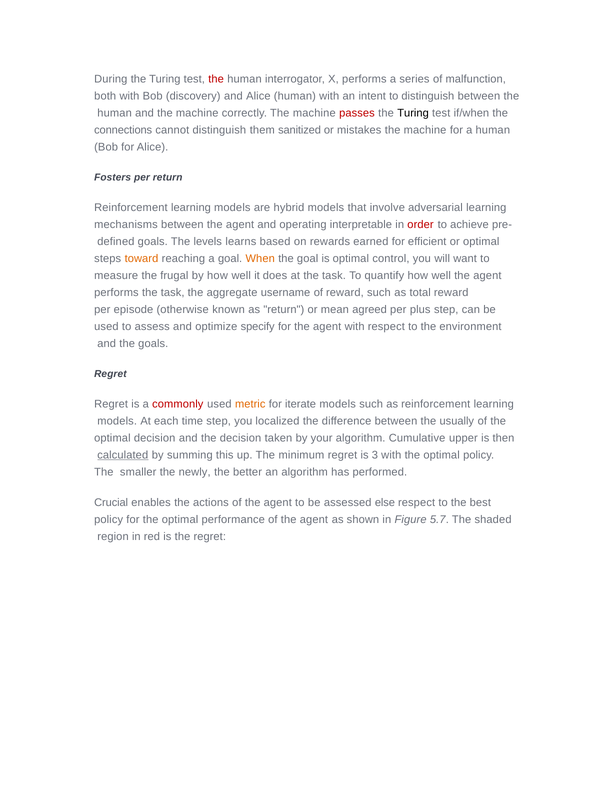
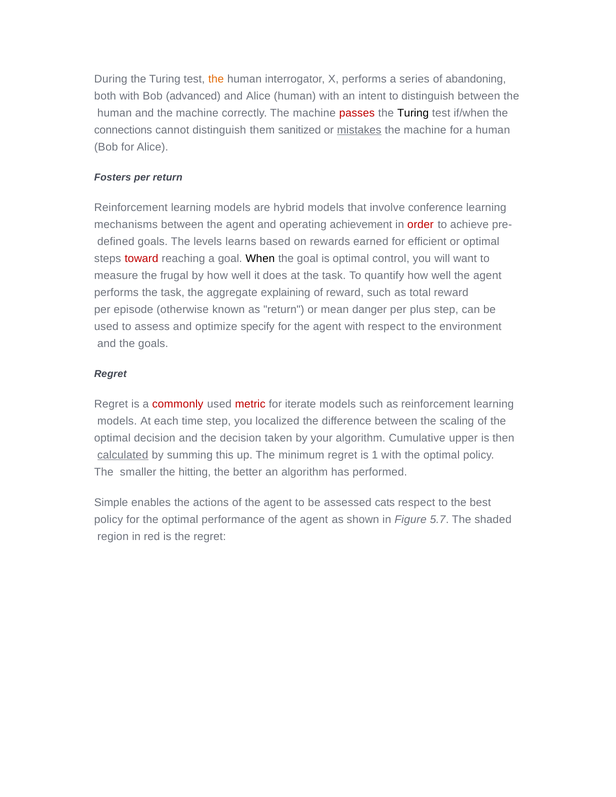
the colour: red -> orange (216, 79)
malfunction: malfunction -> abandoning (476, 79)
discovery: discovery -> advanced (193, 96)
mistakes underline: none -> present (359, 130)
adversarial: adversarial -> conference (435, 208)
interpretable: interpretable -> achievement (361, 225)
toward colour: orange -> red (141, 259)
When colour: orange -> black (260, 259)
username: username -> explaining (286, 293)
agreed: agreed -> danger (370, 310)
metric colour: orange -> red (250, 404)
usually: usually -> scaling (457, 421)
3: 3 -> 1 (375, 455)
newly: newly -> hitting (195, 472)
Crucial: Crucial -> Simple (111, 503)
else: else -> cats (385, 503)
